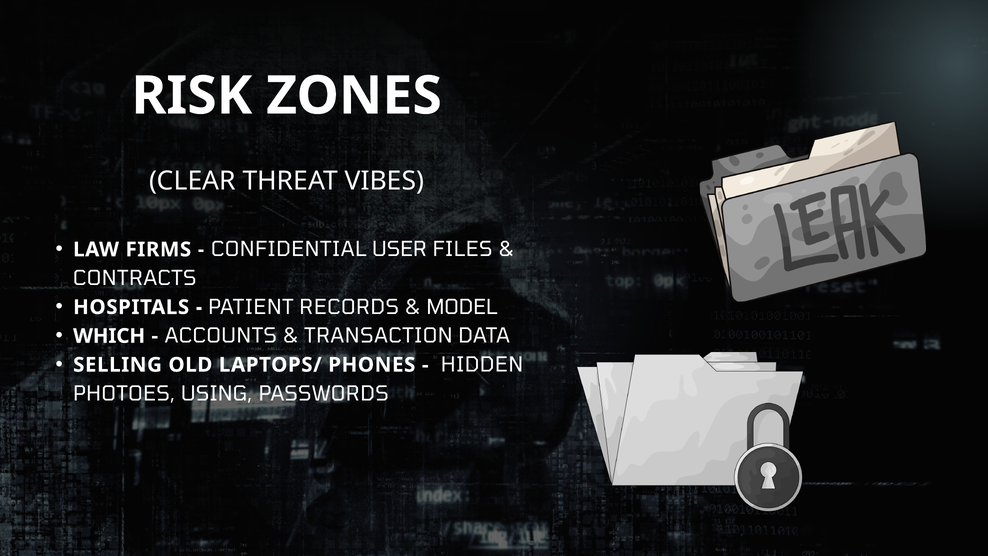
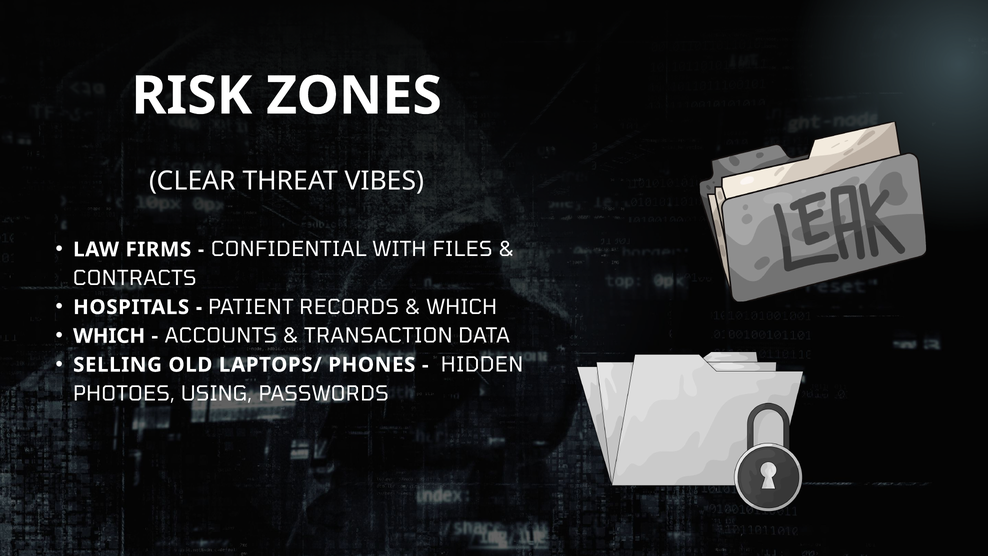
USER: USER -> WITH (399, 249)
MODEL: MODEL -> WHICH (462, 307)
